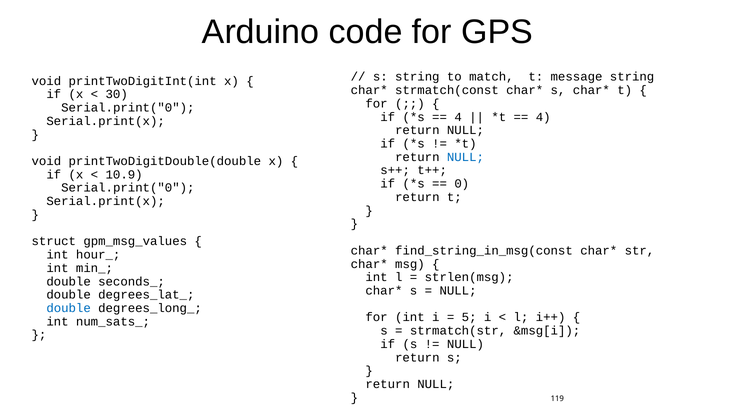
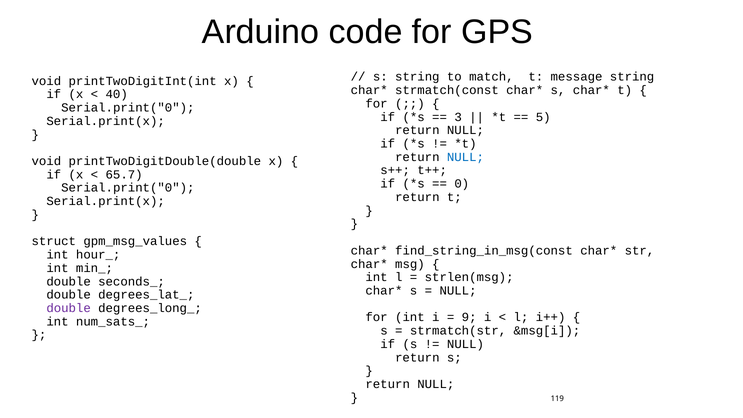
30: 30 -> 40 (117, 94)
4: 4 -> 3 (458, 117)
4: 4 -> 5 (543, 117)
10.9: 10.9 -> 65.7 (124, 174)
double colour: blue -> purple (69, 308)
5: 5 -> 9 (469, 317)
